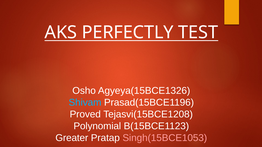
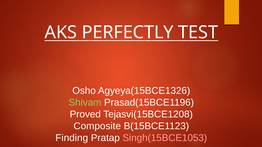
Shivam colour: light blue -> light green (85, 103)
Polynomial: Polynomial -> Composite (97, 126)
Greater: Greater -> Finding (72, 138)
